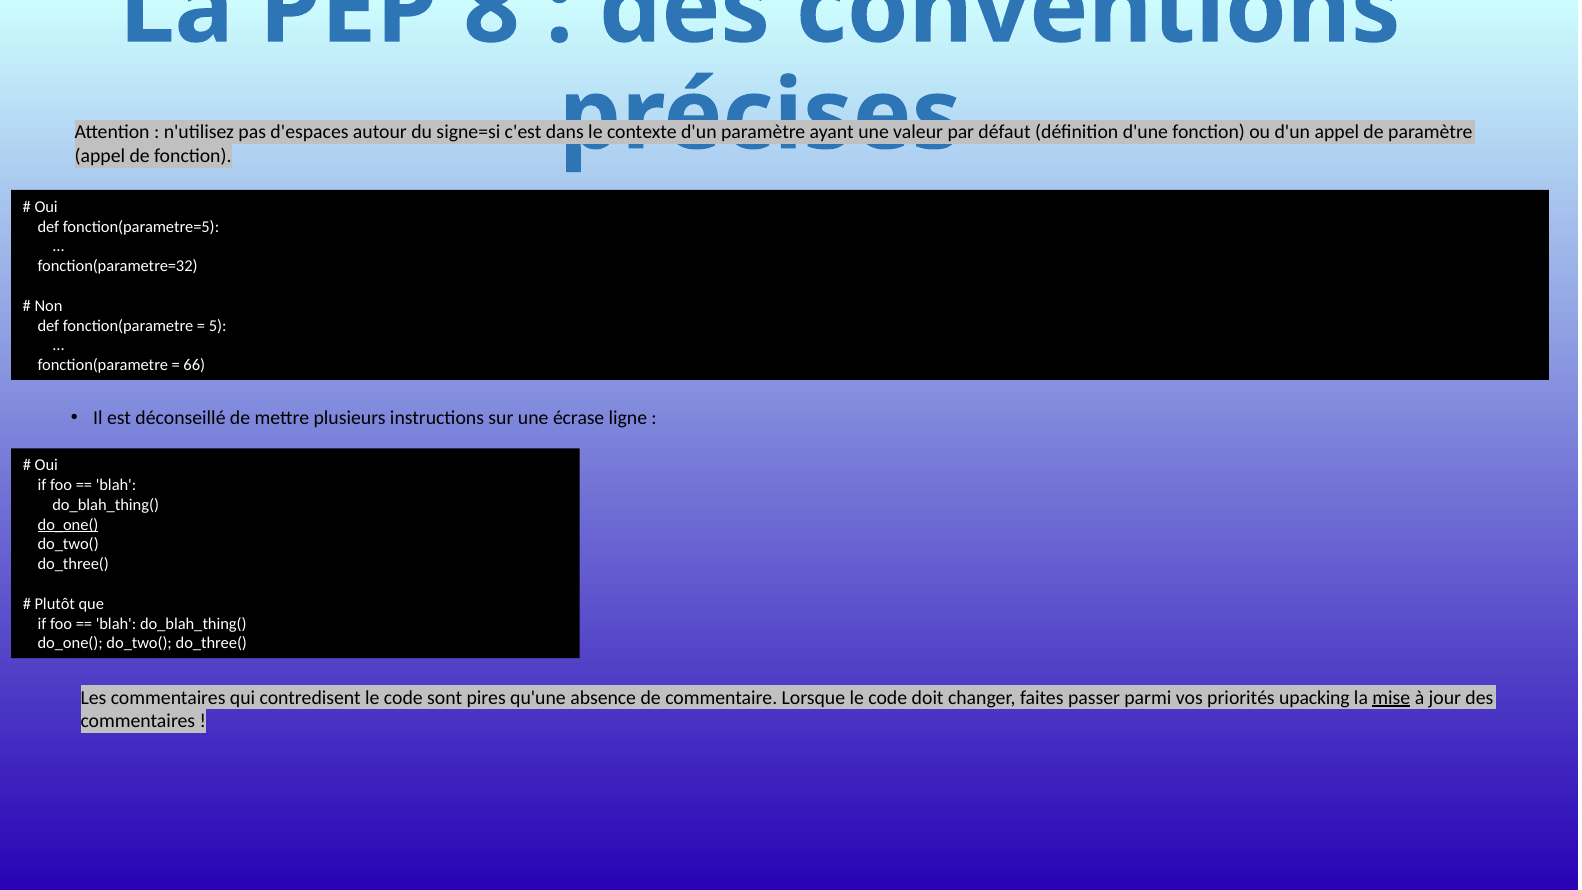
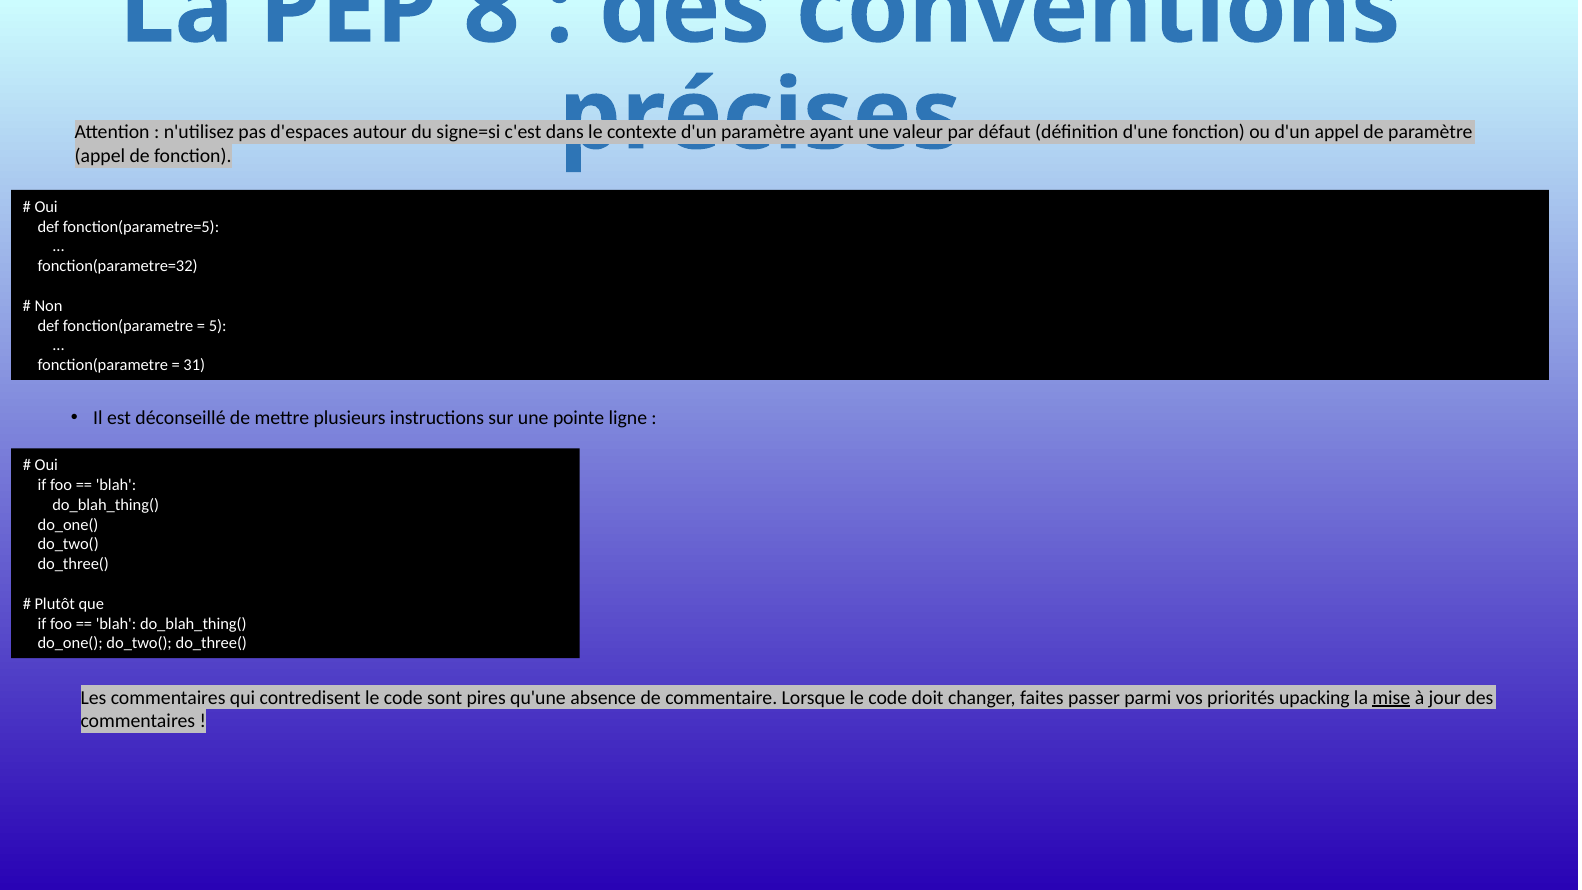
66: 66 -> 31 (194, 365)
écrase: écrase -> pointe (579, 418)
do_one( underline: present -> none (68, 525)
